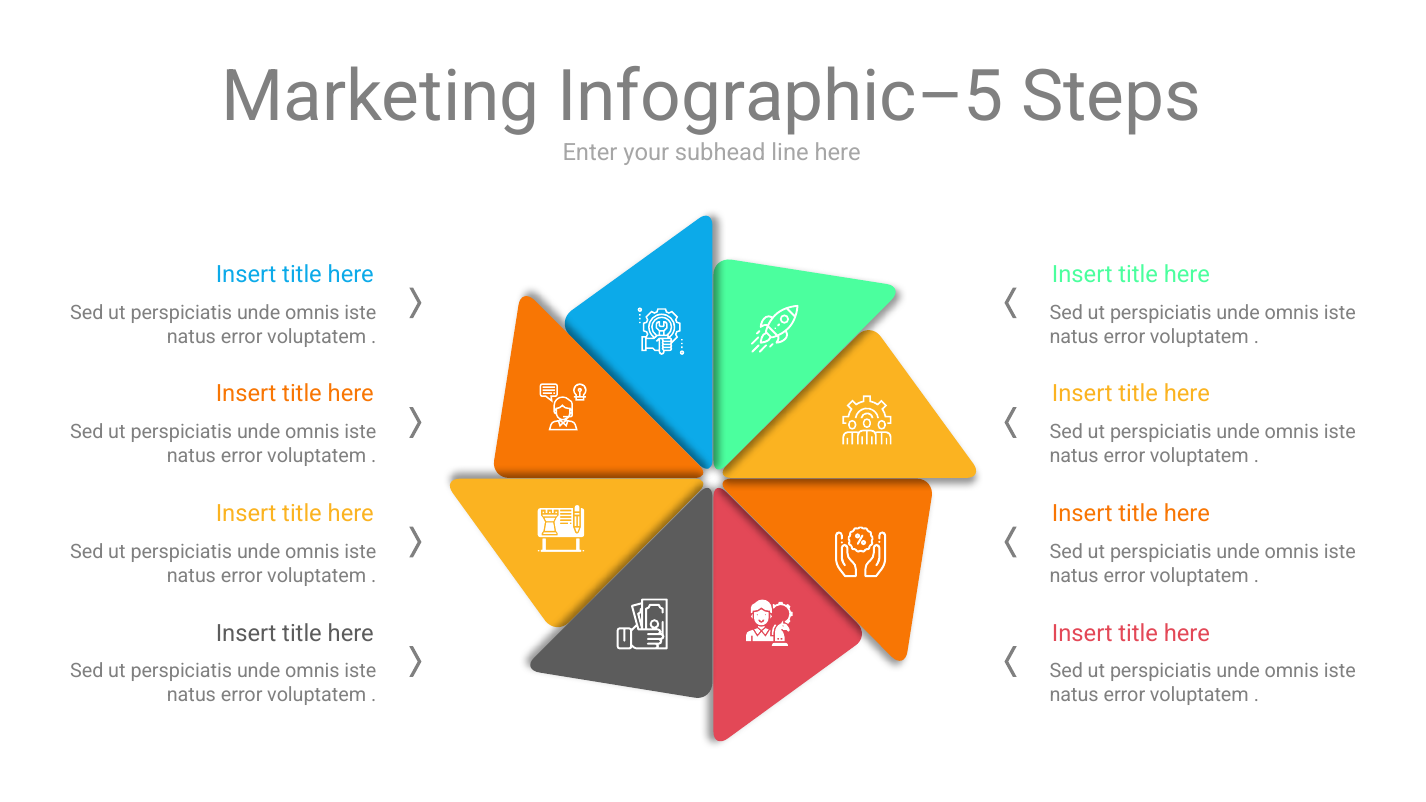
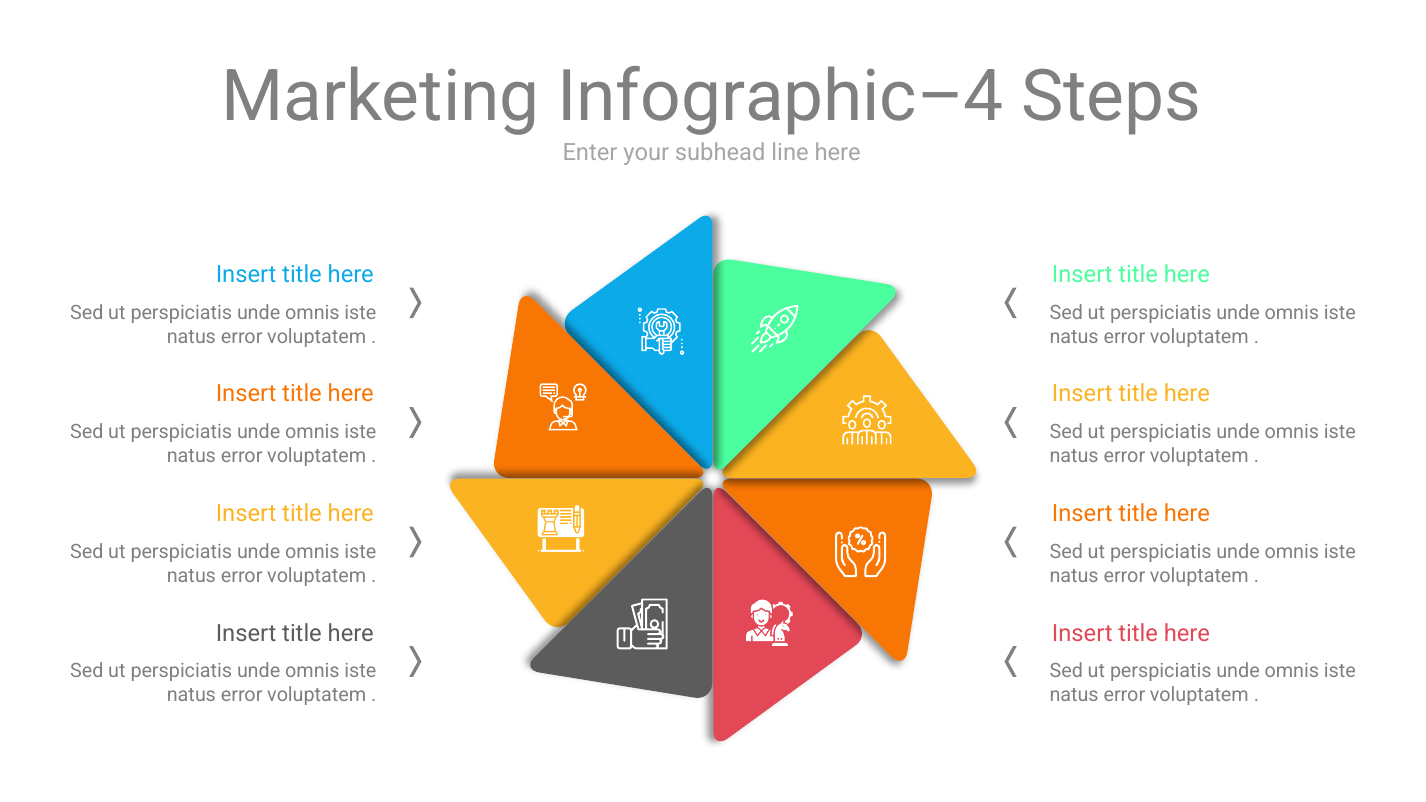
Infographic–5: Infographic–5 -> Infographic–4 (781, 97)
